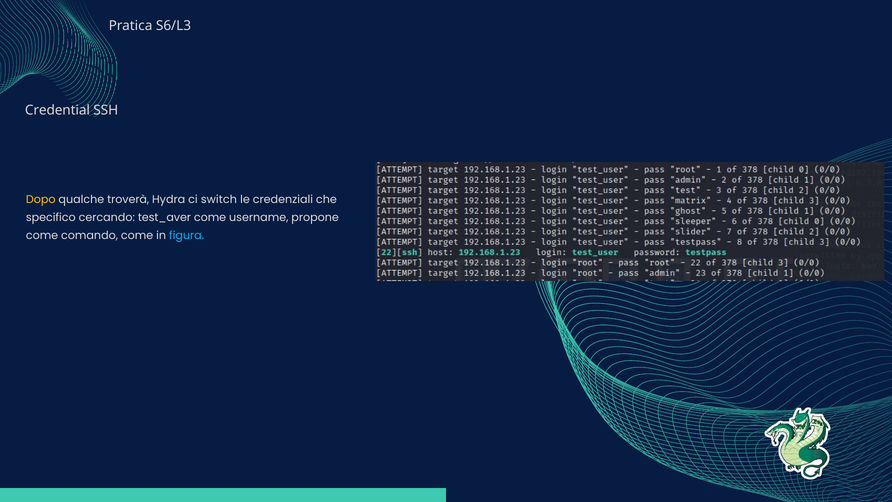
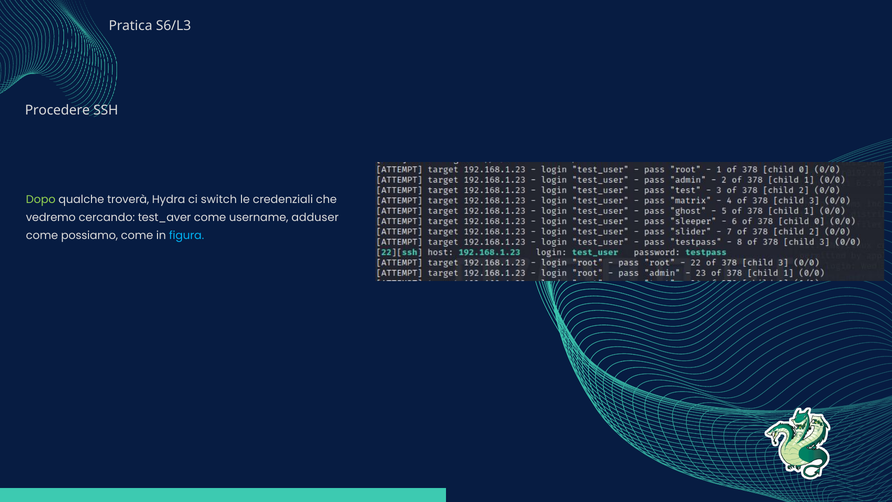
Credential: Credential -> Procedere (57, 110)
Dopo colour: yellow -> light green (41, 200)
specifico: specifico -> vedremo (51, 217)
propone: propone -> adduser (315, 217)
comando: comando -> possiamo (90, 235)
